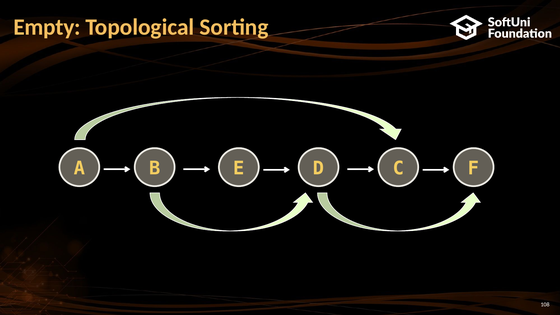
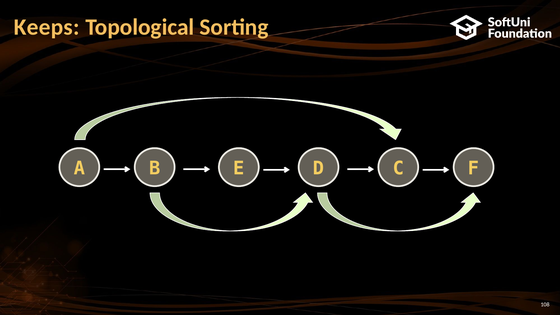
Empty: Empty -> Keeps (47, 27)
